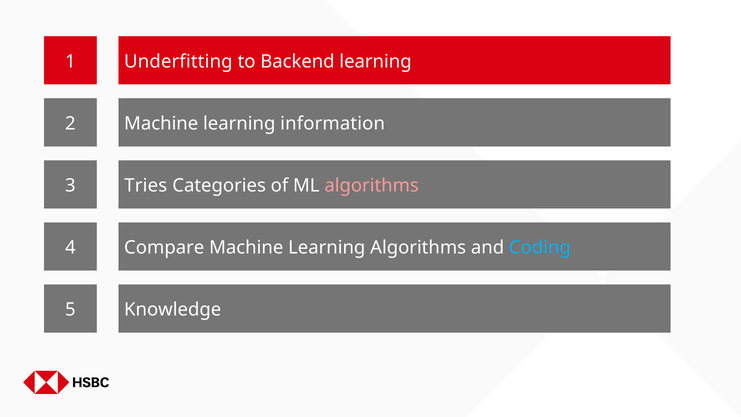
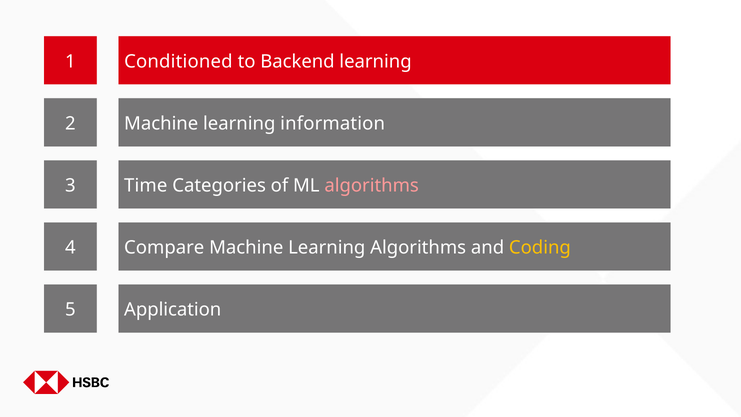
Underfitting: Underfitting -> Conditioned (178, 61)
Tries: Tries -> Time (146, 186)
Coding colour: light blue -> yellow (540, 248)
Knowledge: Knowledge -> Application (173, 310)
